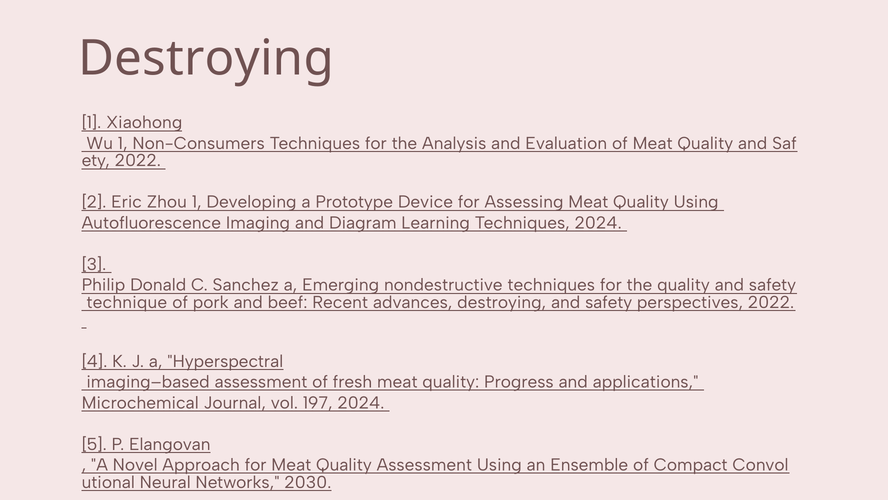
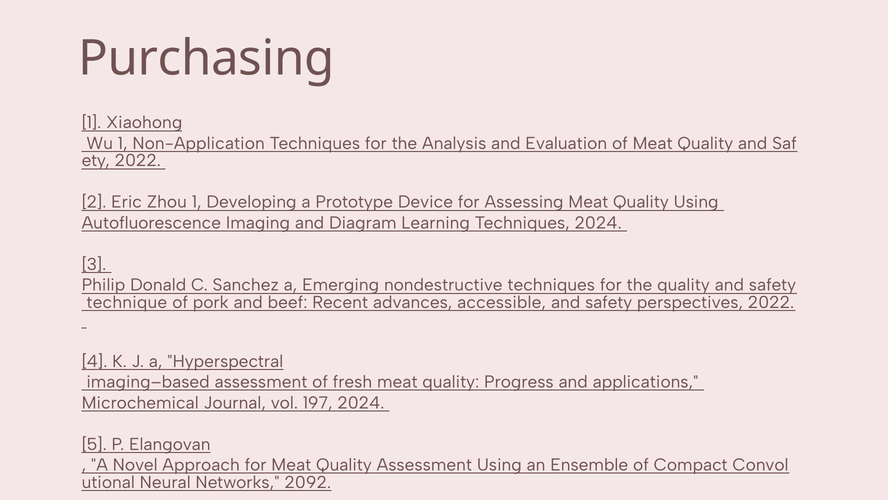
Destroying: Destroying -> Purchasing (206, 58)
Non-Consumers: Non-Consumers -> Non-Application (199, 143)
advances destroying: destroying -> accessible (502, 302)
2030: 2030 -> 2092 (308, 482)
